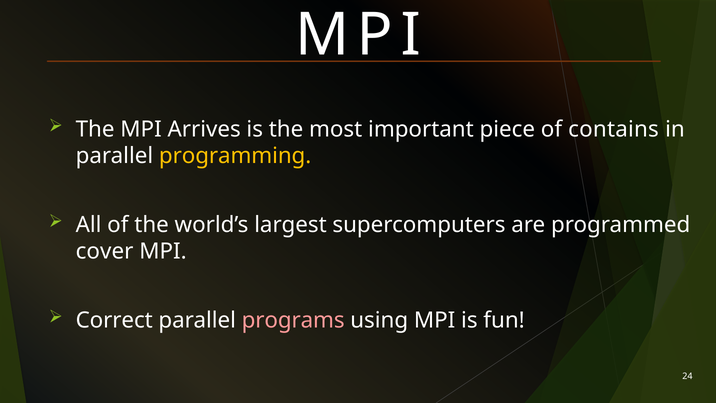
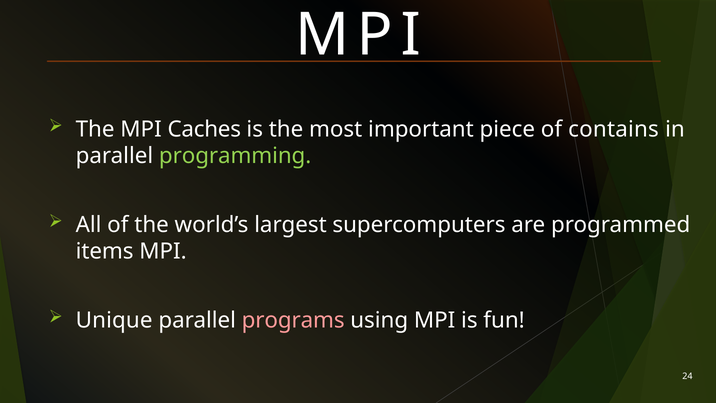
Arrives: Arrives -> Caches (204, 129)
programming colour: yellow -> light green (235, 156)
cover: cover -> items (105, 251)
Correct: Correct -> Unique (114, 320)
